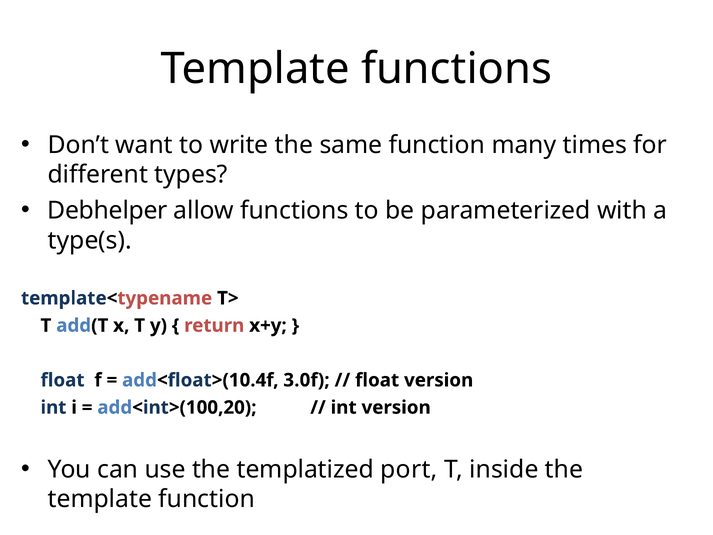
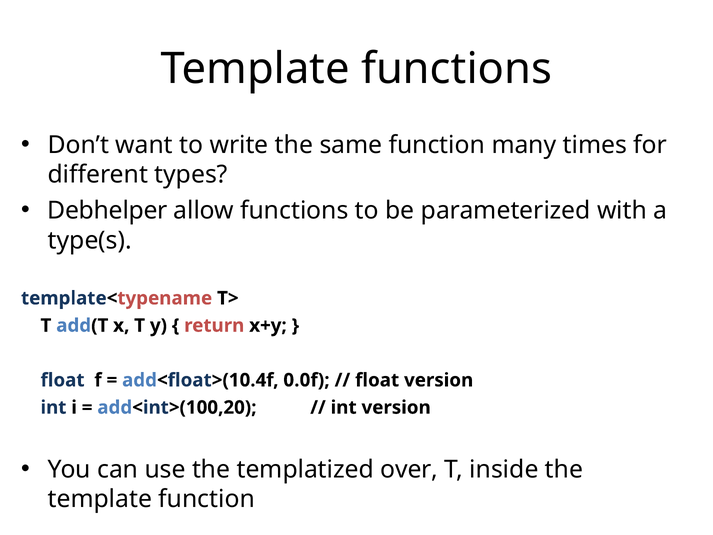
3.0f: 3.0f -> 0.0f (306, 380)
port: port -> over (409, 469)
